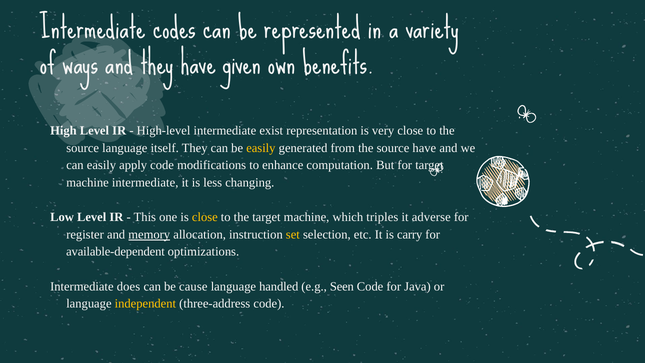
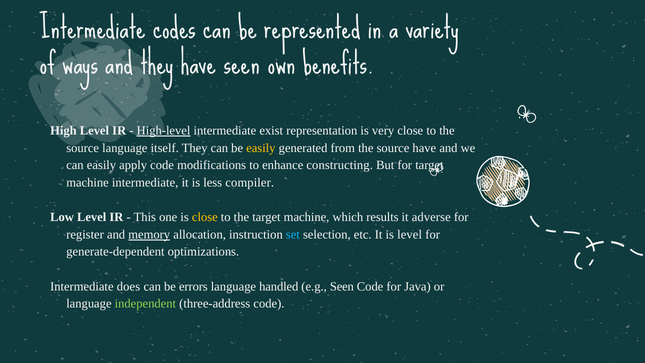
have given: given -> seen (242, 64)
High-level underline: none -> present (164, 131)
computation: computation -> constructing (340, 165)
changing: changing -> compiler (250, 183)
triples: triples -> results (382, 217)
set colour: yellow -> light blue (293, 234)
is carry: carry -> level (410, 234)
available-dependent: available-dependent -> generate-dependent (115, 252)
cause: cause -> errors (193, 286)
independent colour: yellow -> light green (145, 304)
